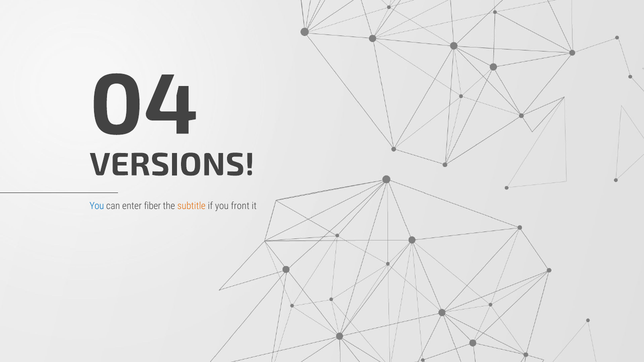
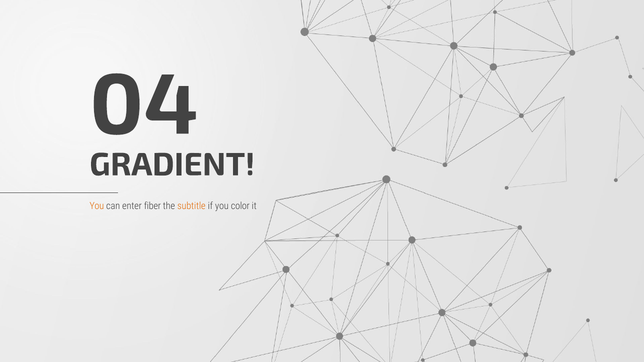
VERSIONS: VERSIONS -> GRADIENT (172, 165)
You colour: blue -> orange (97, 206)
front: front -> color (240, 206)
